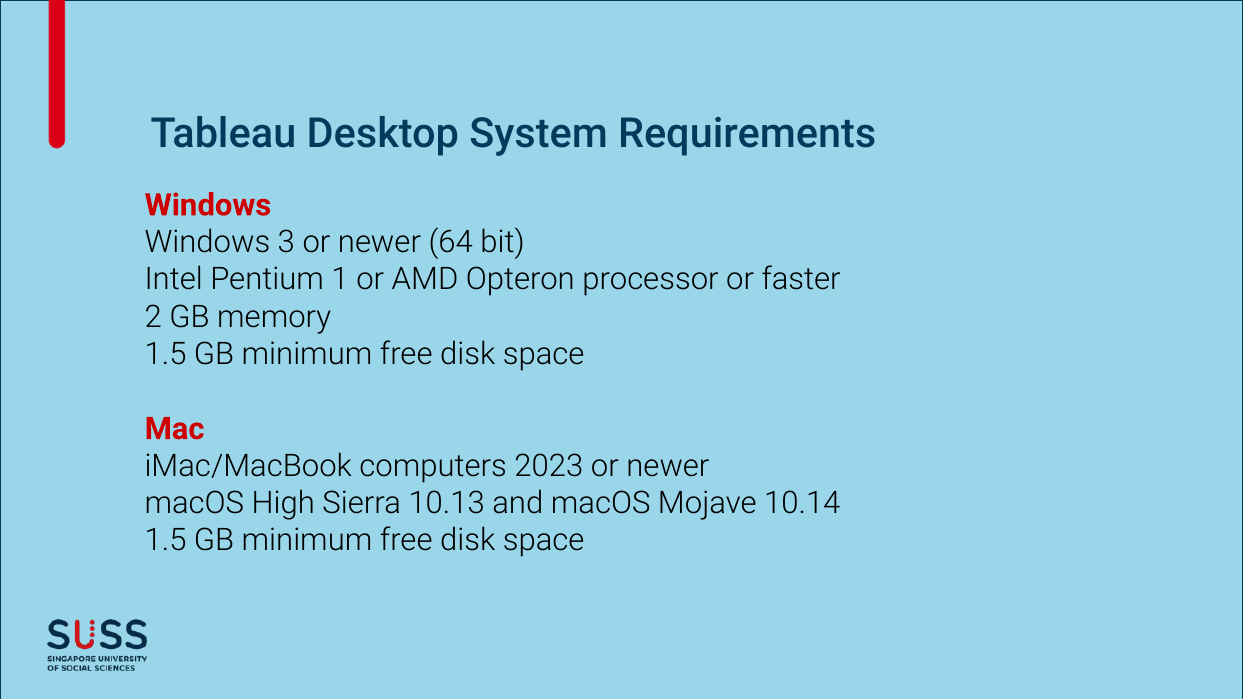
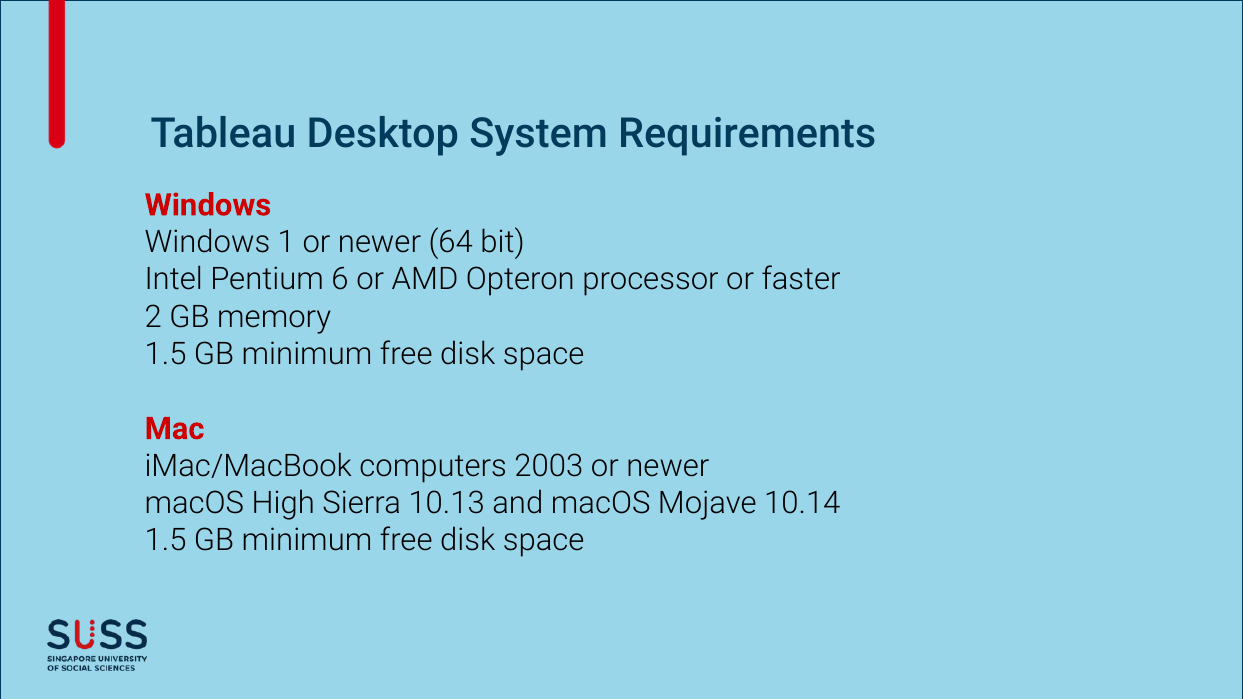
3: 3 -> 1 (286, 243)
1: 1 -> 6 (340, 280)
2023: 2023 -> 2003 (549, 466)
